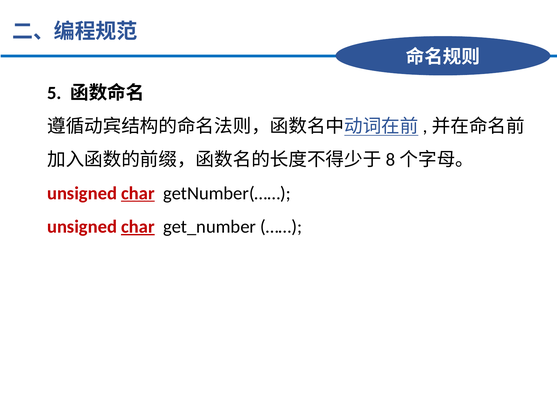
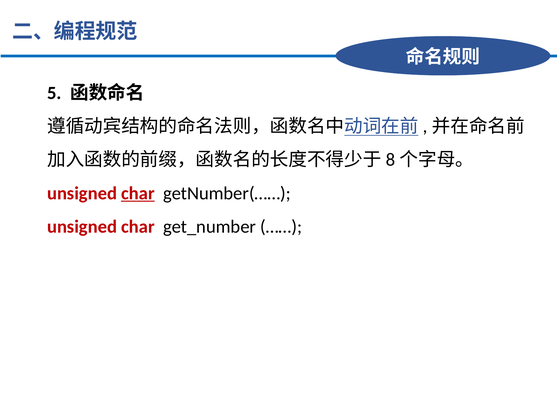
char underline: present -> none (138, 227)
